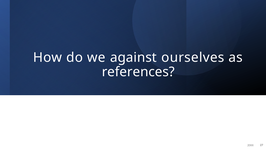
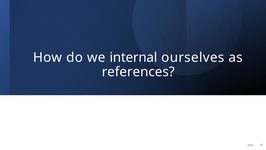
against: against -> internal (134, 57)
